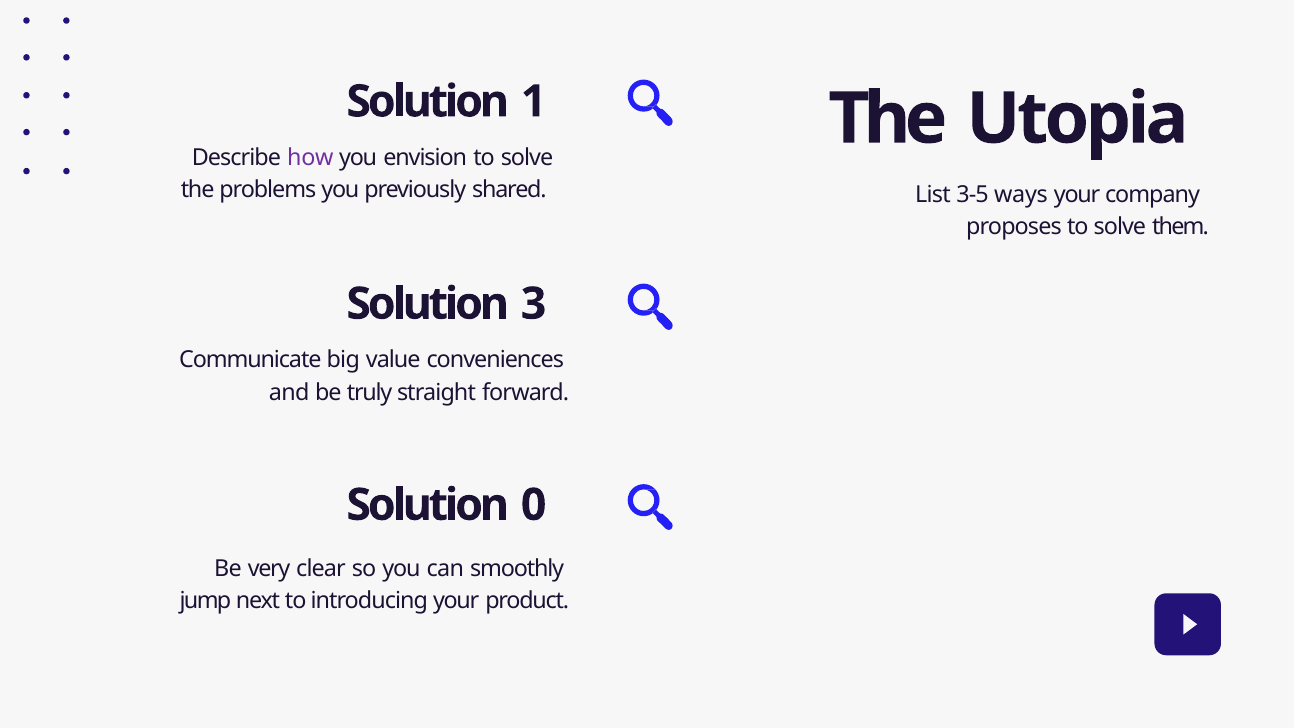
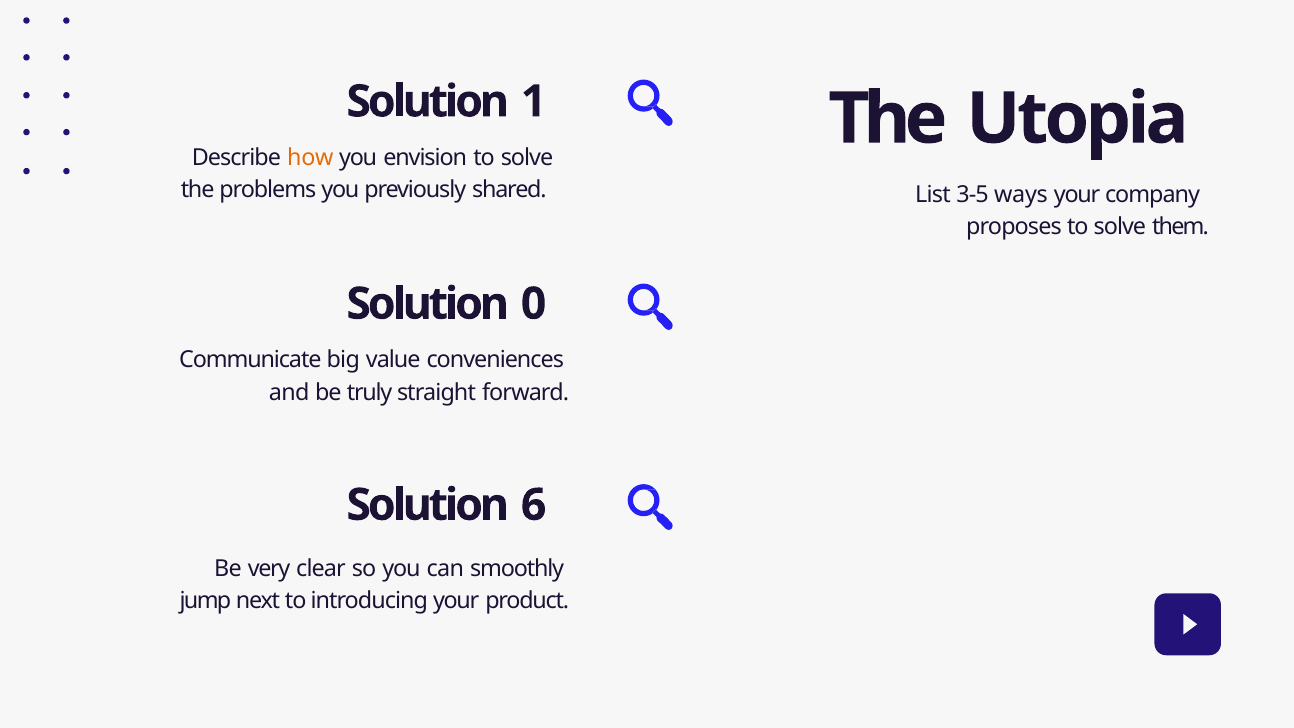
how colour: purple -> orange (310, 158)
3: 3 -> 0 (534, 304)
0: 0 -> 6 (534, 505)
